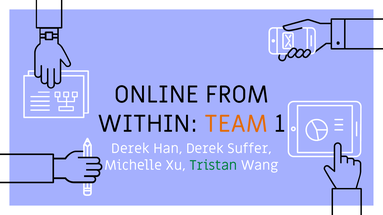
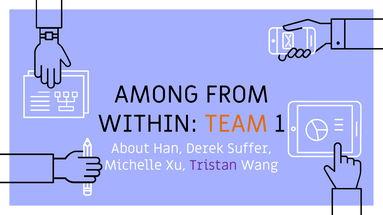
ONLINE: ONLINE -> AMONG (156, 95)
Derek: Derek -> About (130, 149)
Tristan colour: green -> purple (213, 166)
